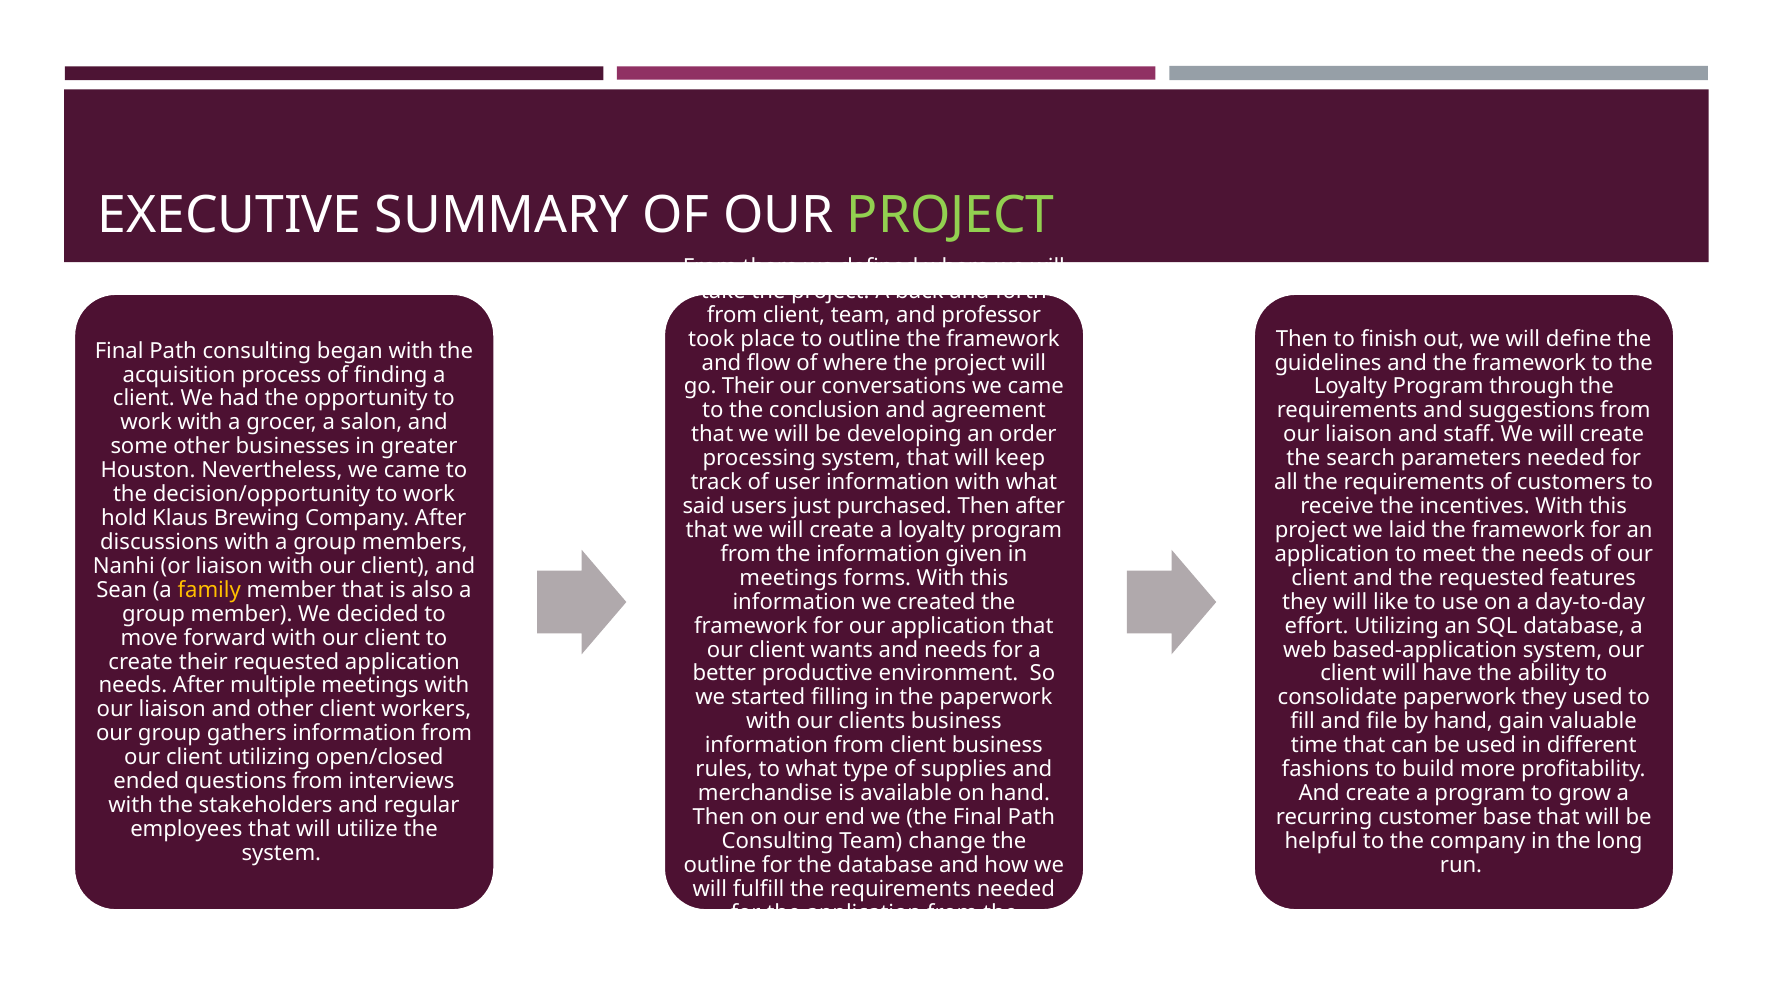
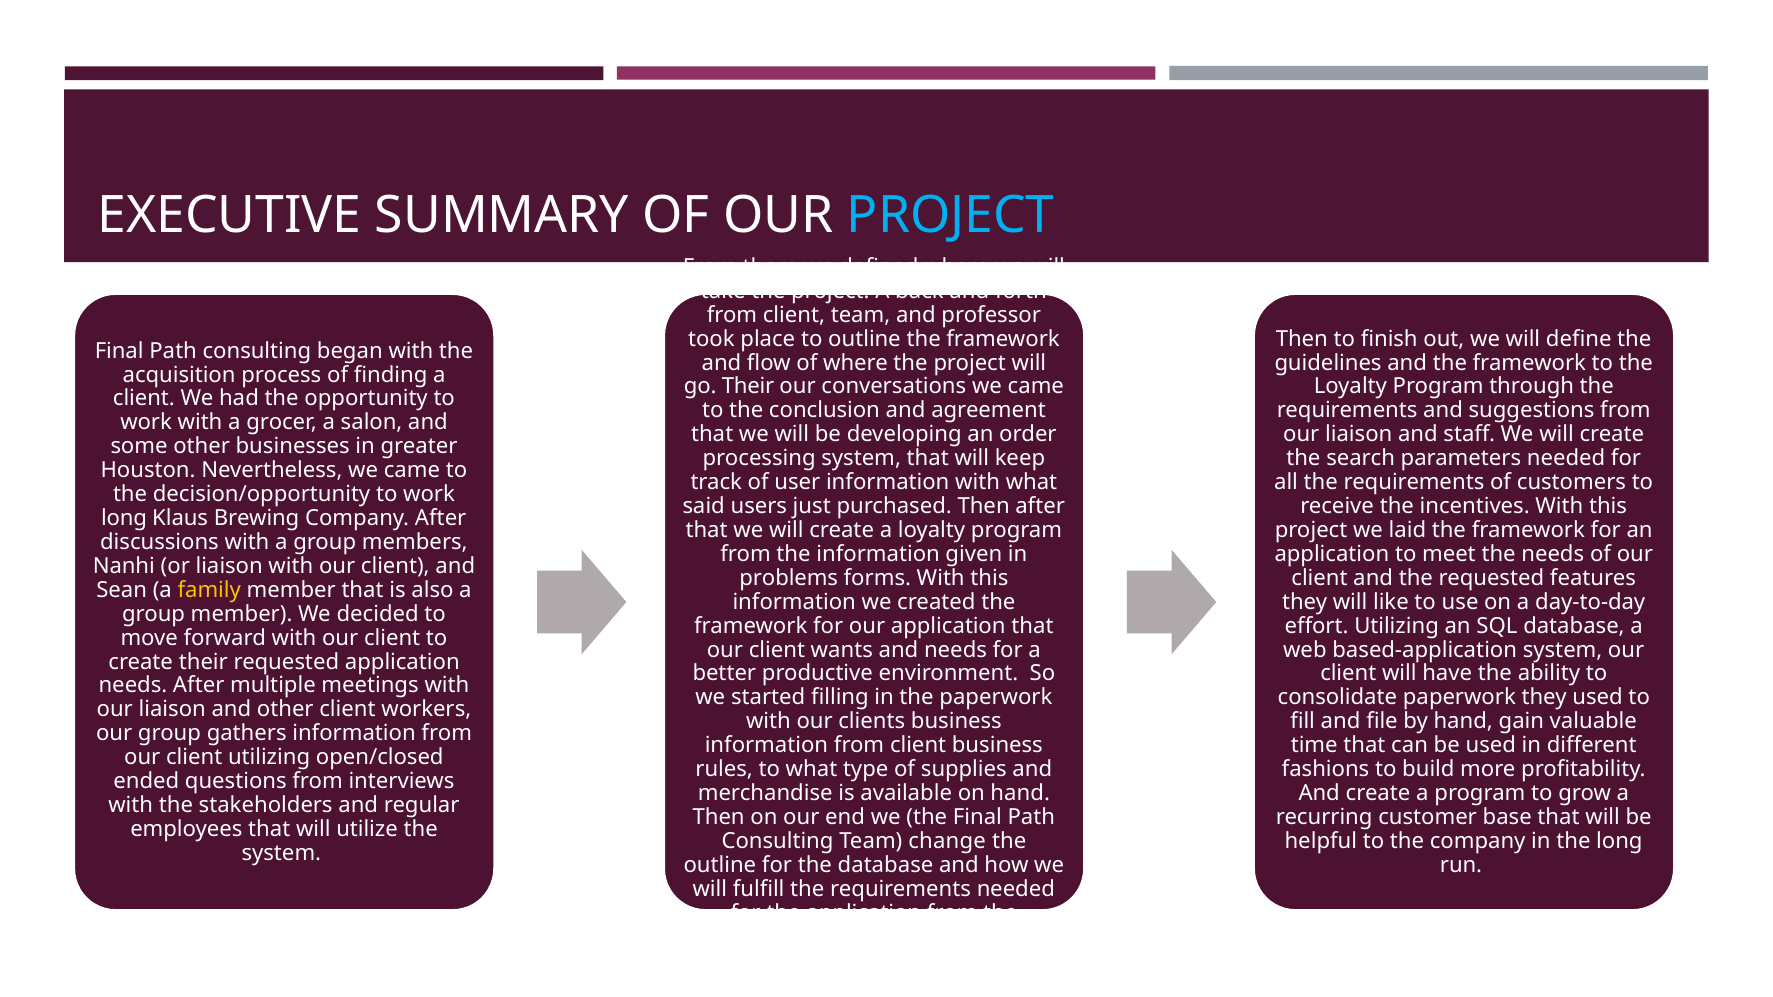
PROJECT colour: light green -> light blue (951, 215)
hold: hold -> long (124, 518)
meetings: meetings -> problems (789, 578)
